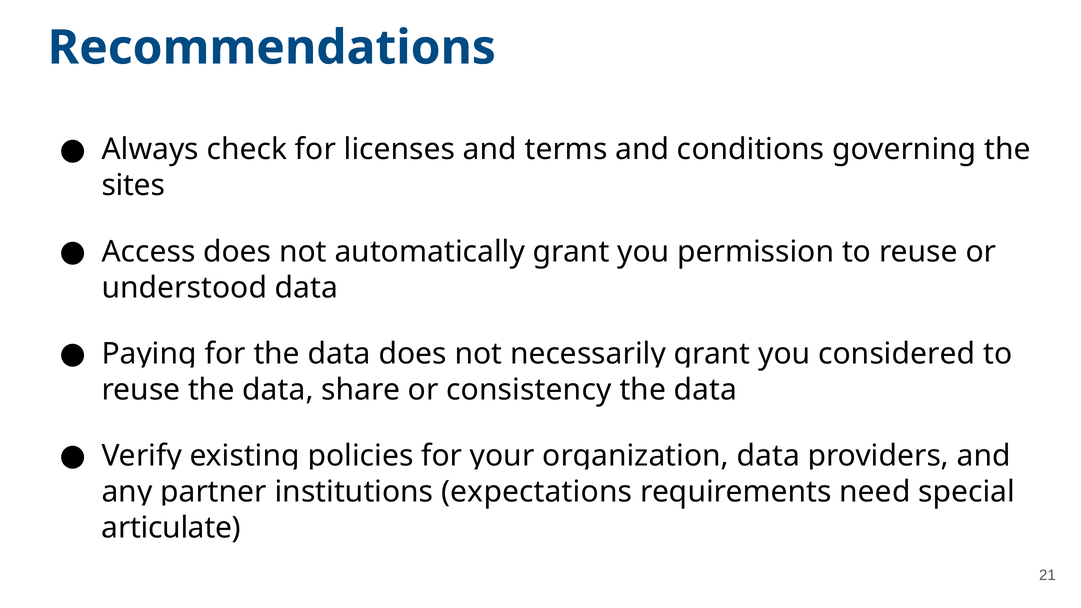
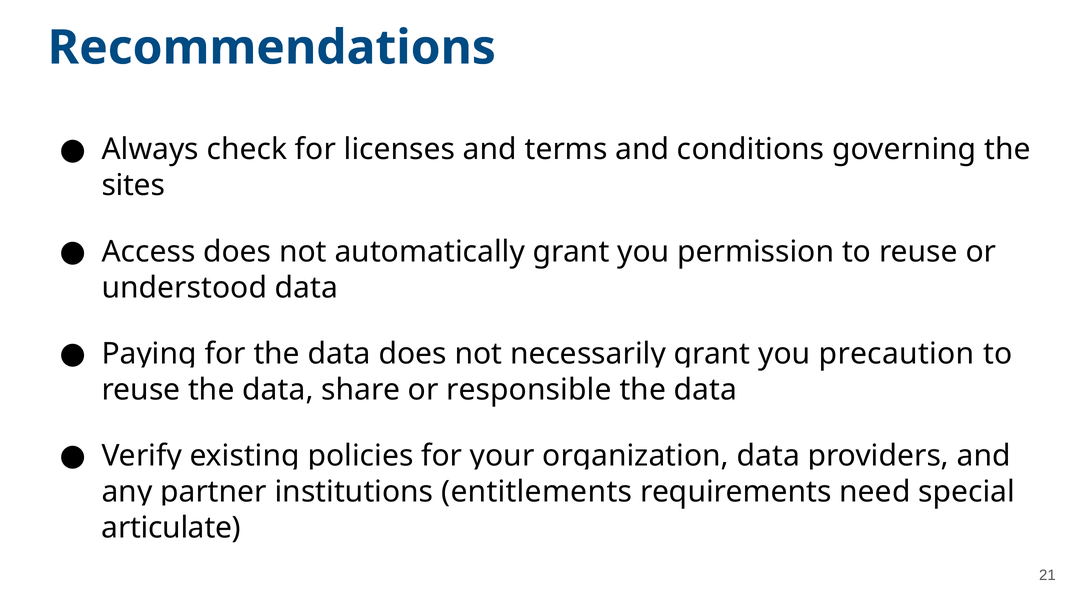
considered: considered -> precaution (897, 354)
consistency: consistency -> responsible (529, 390)
expectations: expectations -> entitlements (537, 492)
